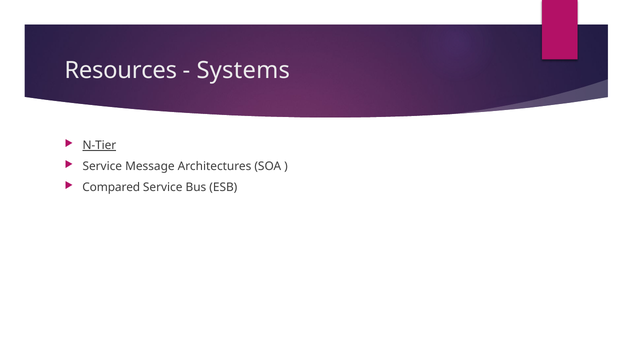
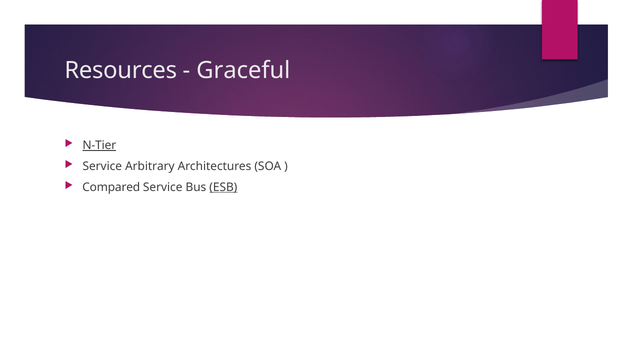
Systems: Systems -> Graceful (243, 71)
Message: Message -> Arbitrary (150, 166)
ESB underline: none -> present (223, 187)
